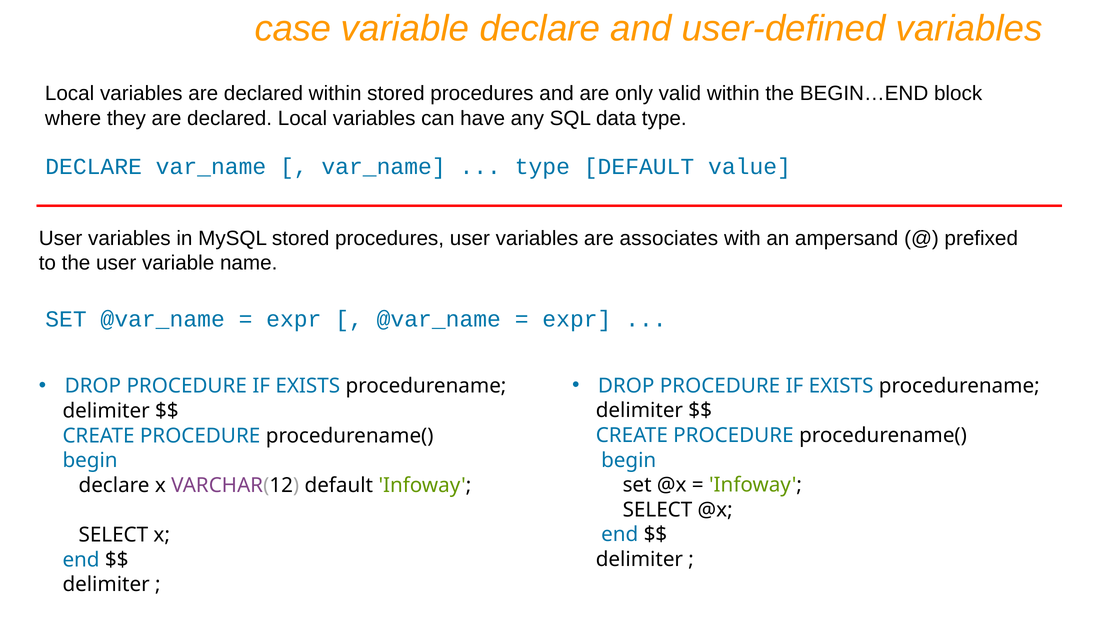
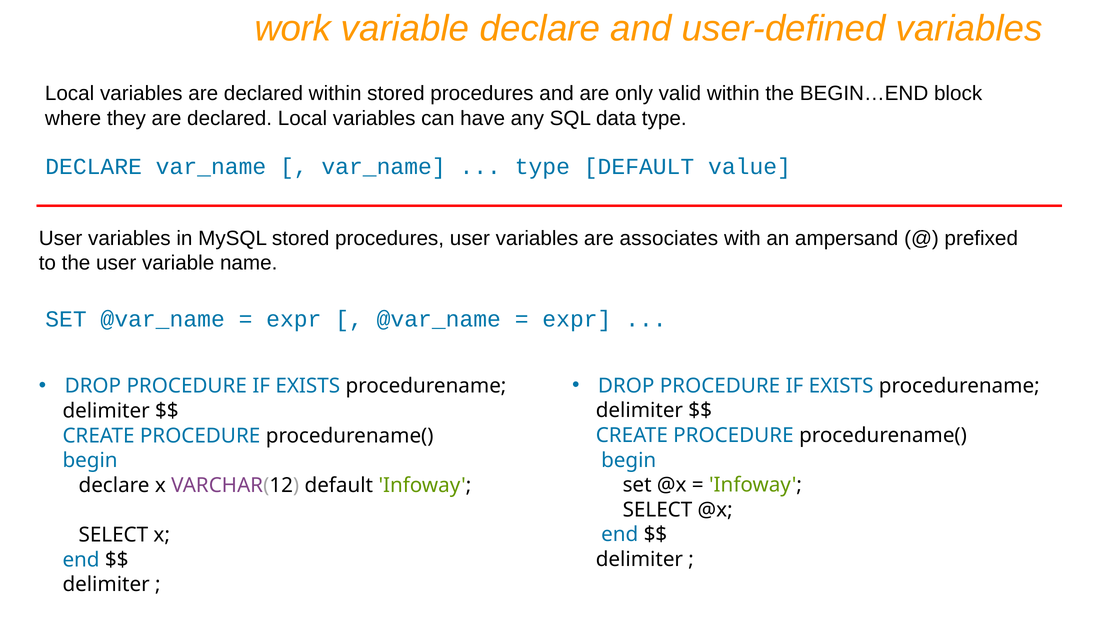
case: case -> work (293, 29)
